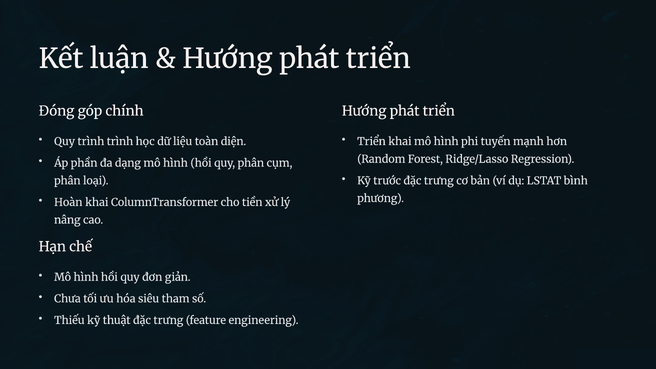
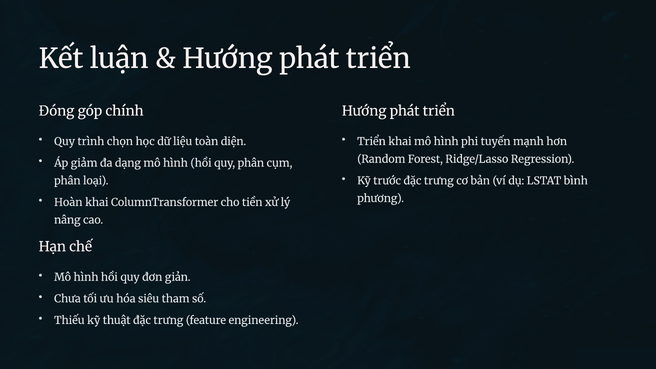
trình trình: trình -> chọn (120, 142)
phần: phần -> giảm (84, 163)
